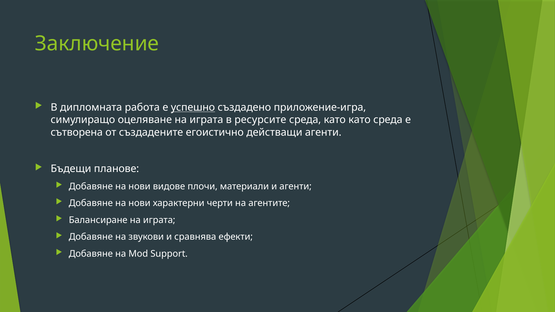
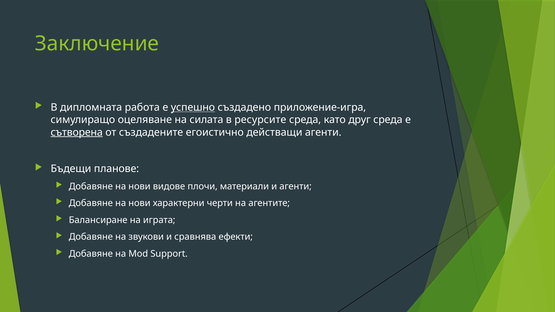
оцеляване на играта: играта -> силата (206, 120)
като като: като -> друг (360, 120)
сътворена underline: none -> present (77, 132)
